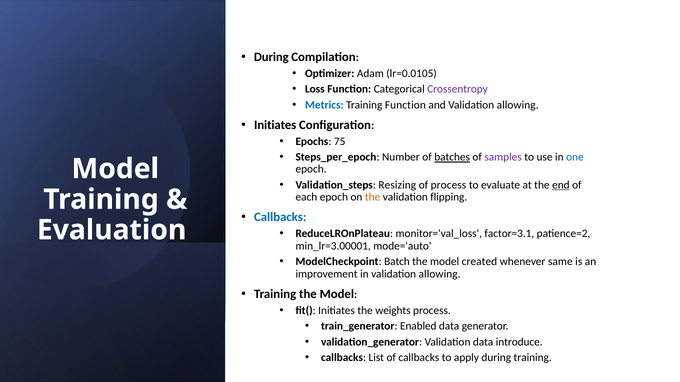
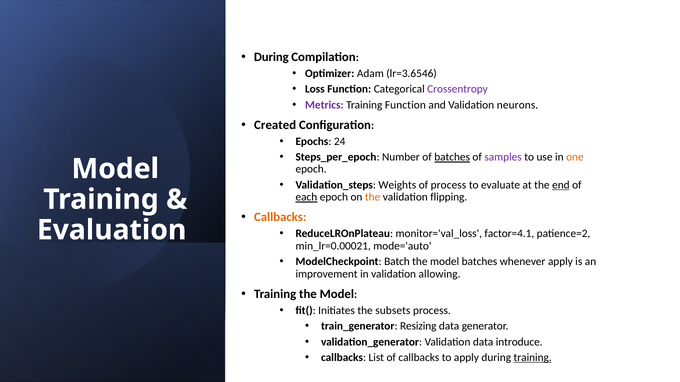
lr=0.0105: lr=0.0105 -> lr=3.6546 (412, 73)
Metrics colour: blue -> purple (324, 105)
and Validation allowing: allowing -> neurons (518, 105)
Initiates: Initiates -> Created (275, 125)
75: 75 -> 24 (340, 142)
one colour: blue -> orange (575, 157)
Resizing: Resizing -> Weights (397, 185)
each underline: none -> present (306, 197)
Callbacks colour: blue -> orange (280, 217)
factor=3.1: factor=3.1 -> factor=4.1 (509, 234)
min_lr=3.00001: min_lr=3.00001 -> min_lr=0.00021 (333, 246)
model created: created -> batches (479, 262)
whenever same: same -> apply (560, 262)
weights: weights -> subsets (393, 311)
Enabled: Enabled -> Resizing (418, 327)
training underline: none -> present (533, 358)
